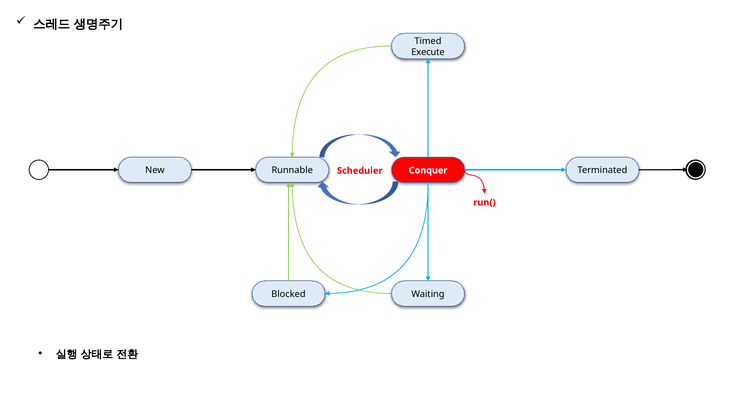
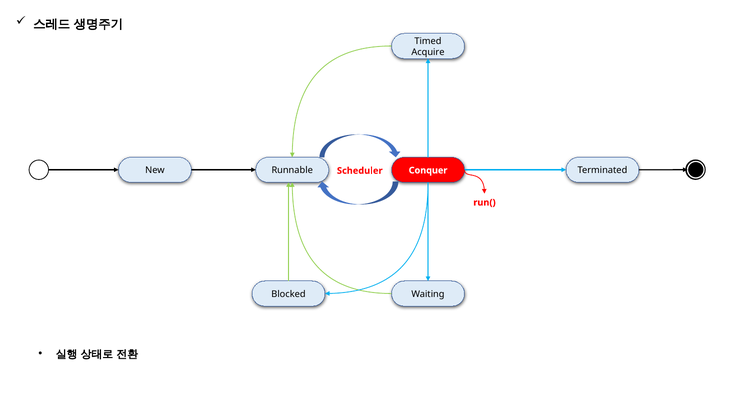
Execute: Execute -> Acquire (428, 52)
